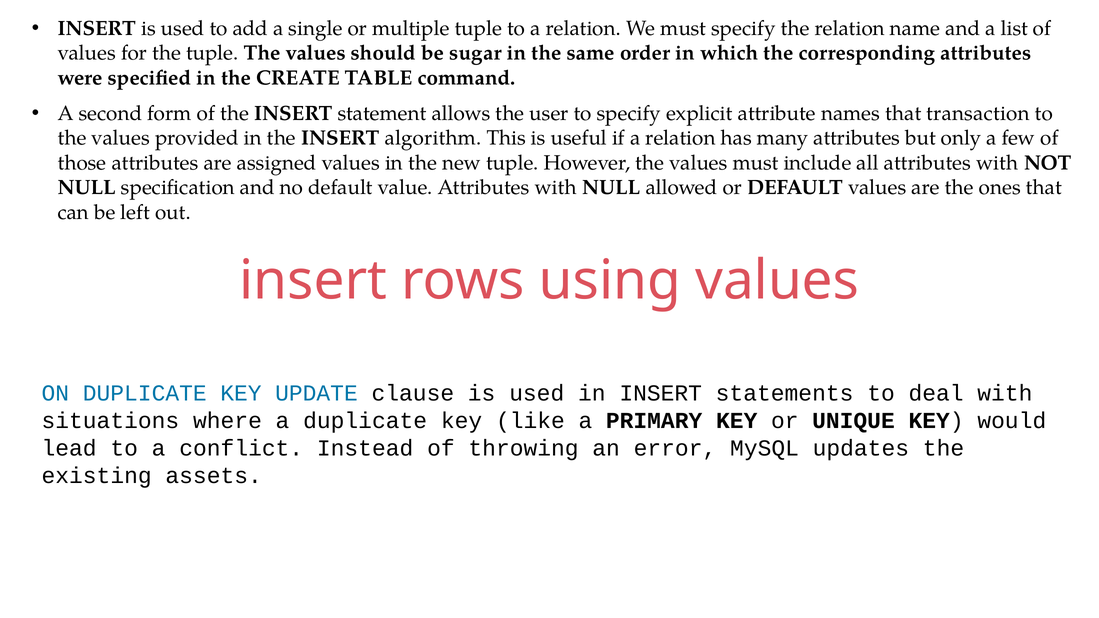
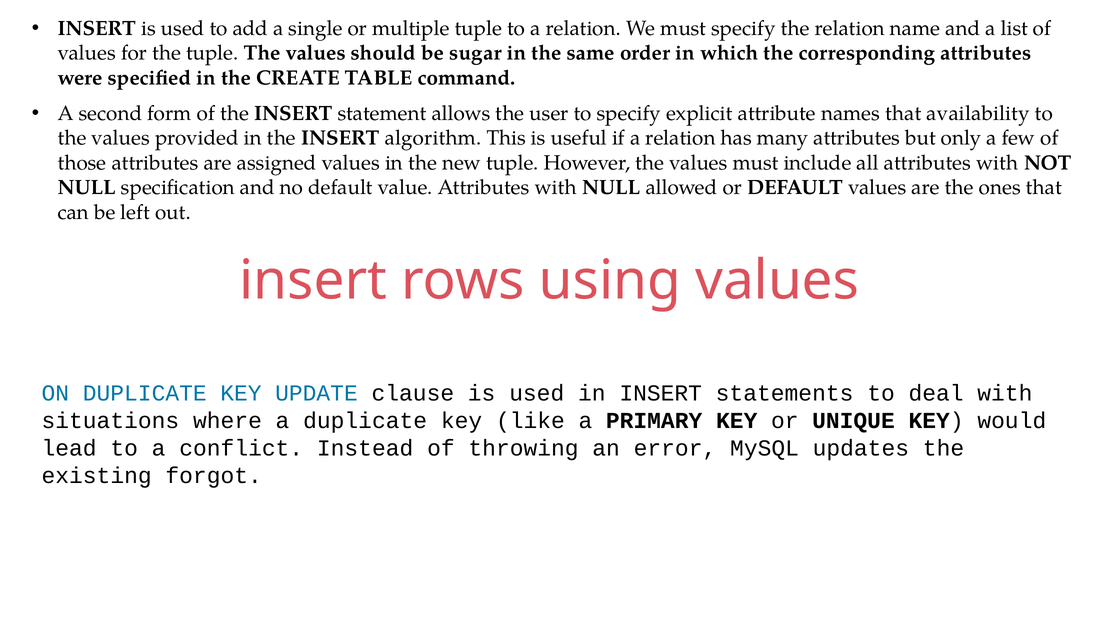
transaction: transaction -> availability (978, 113)
assets: assets -> forgot (214, 476)
